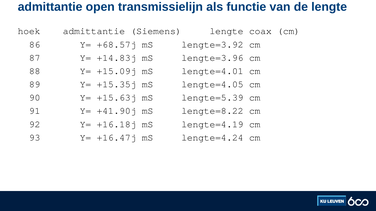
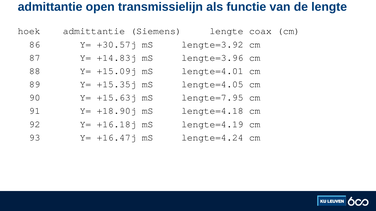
+68.57j: +68.57j -> +30.57j (116, 45)
lengte=5.39: lengte=5.39 -> lengte=7.95 (212, 98)
+41.90j: +41.90j -> +18.90j (116, 111)
lengte=8.22: lengte=8.22 -> lengte=4.18 (212, 111)
